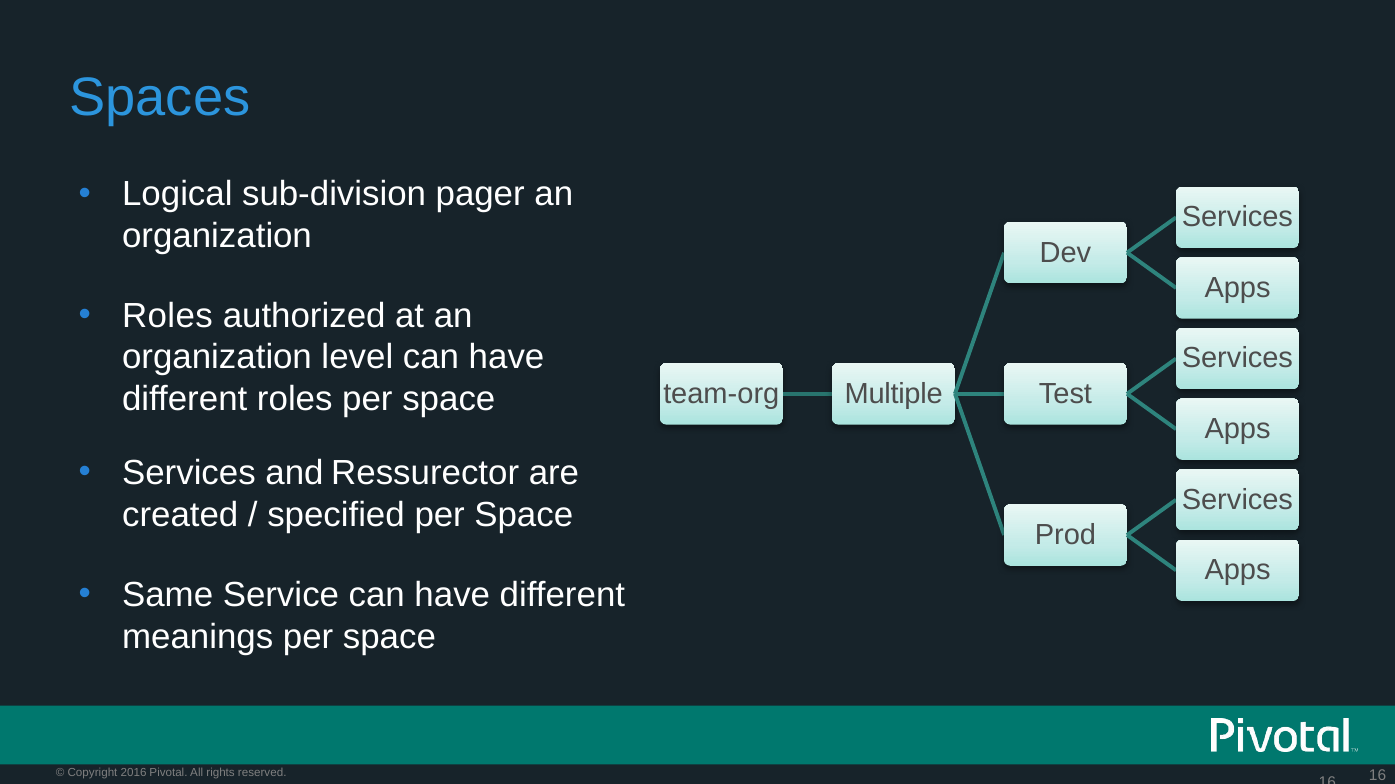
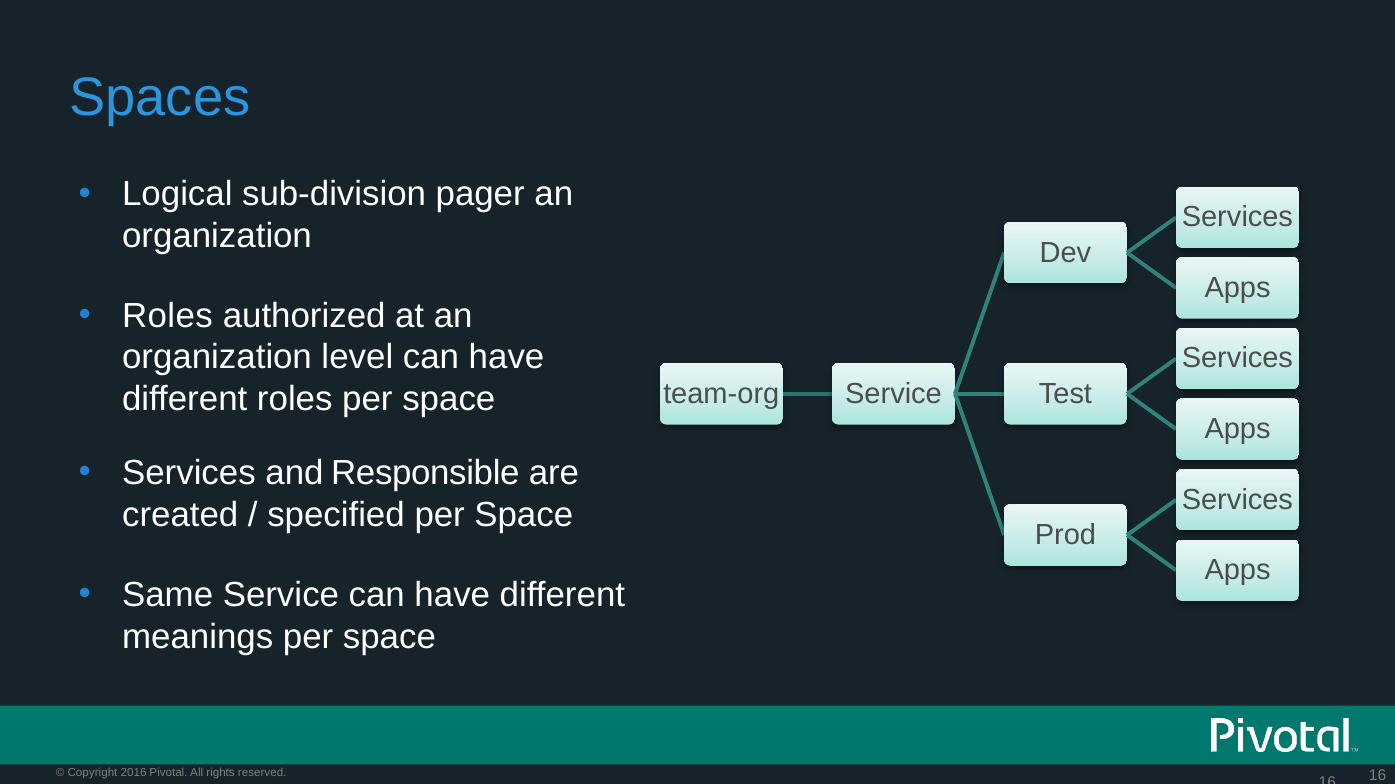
Multiple: Multiple -> Service (894, 394)
Ressurector: Ressurector -> Responsible (425, 474)
